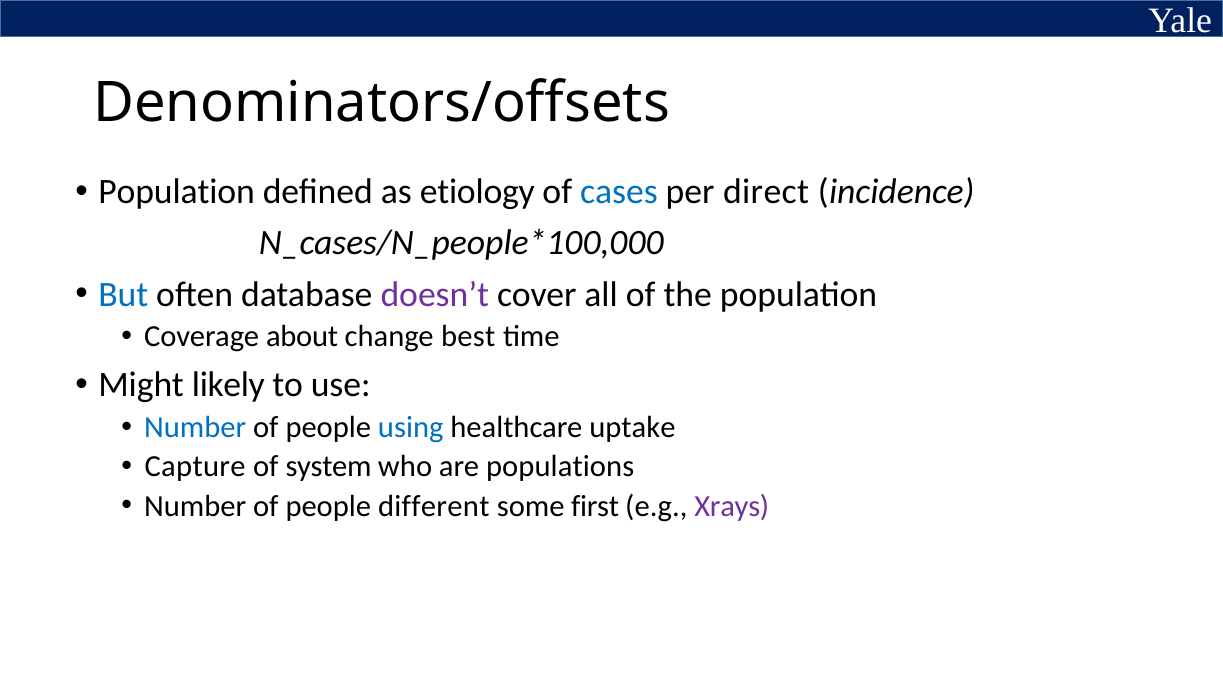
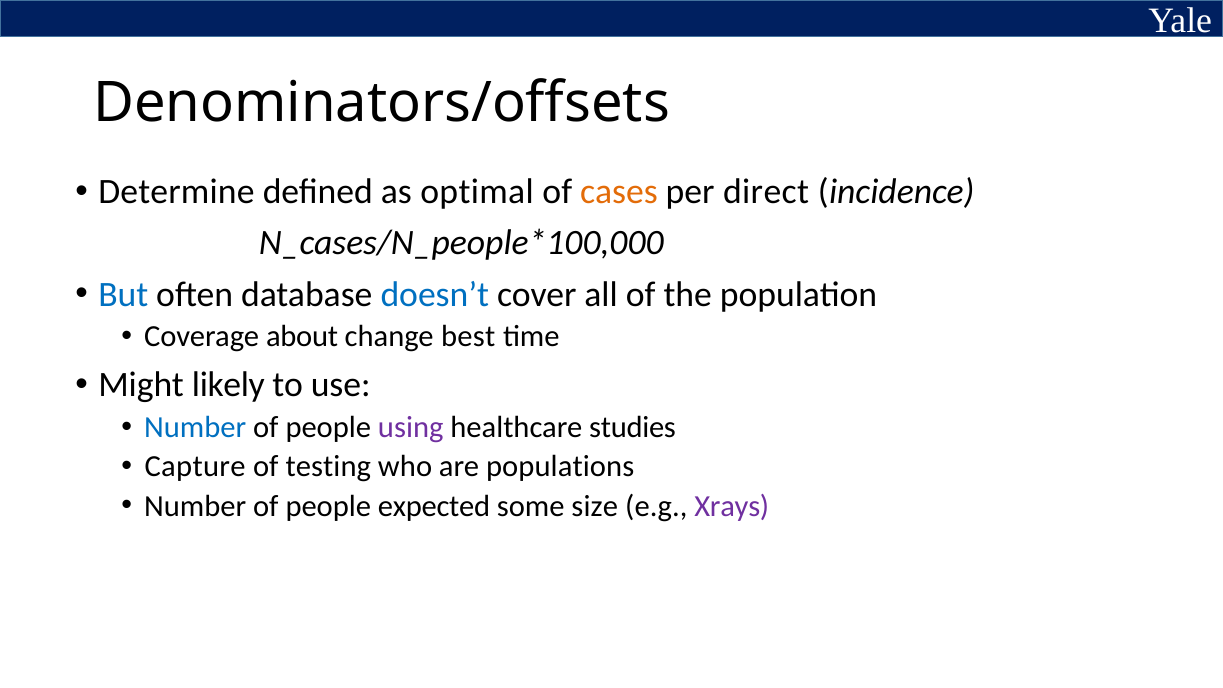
Population: Population -> Determine (176, 192)
etiology: etiology -> optimal (477, 192)
cases colour: blue -> orange (619, 192)
doesn’t colour: purple -> blue (435, 294)
using colour: blue -> purple (411, 427)
uptake: uptake -> studies (633, 427)
system: system -> testing (328, 467)
different: different -> expected (434, 506)
first: first -> size (595, 506)
